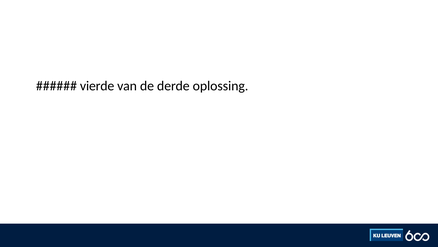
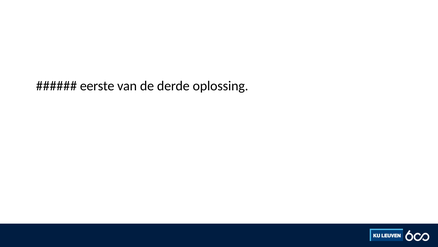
vierde: vierde -> eerste (97, 86)
